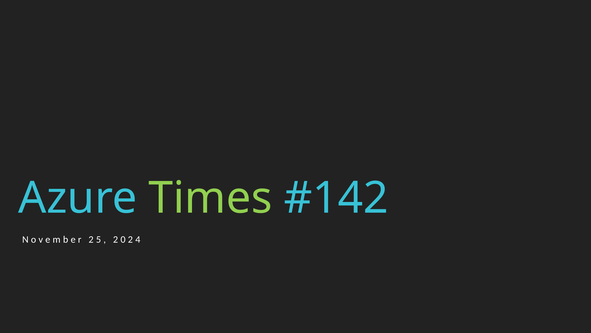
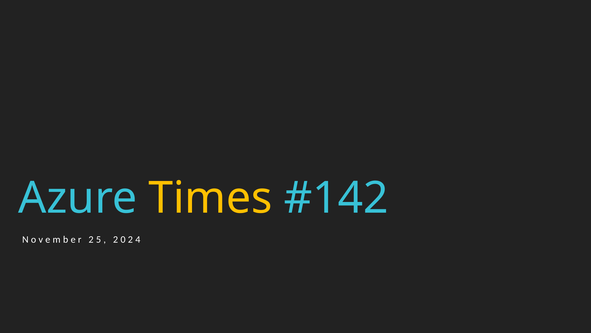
Times colour: light green -> yellow (210, 198)
